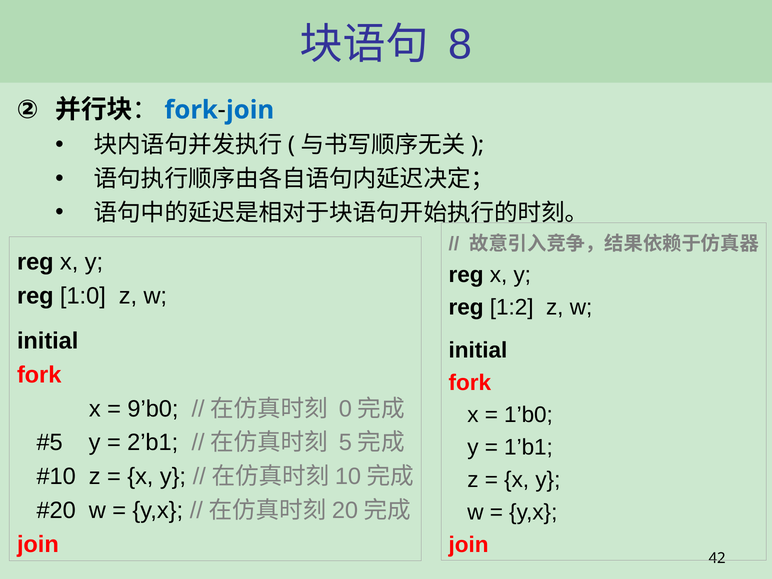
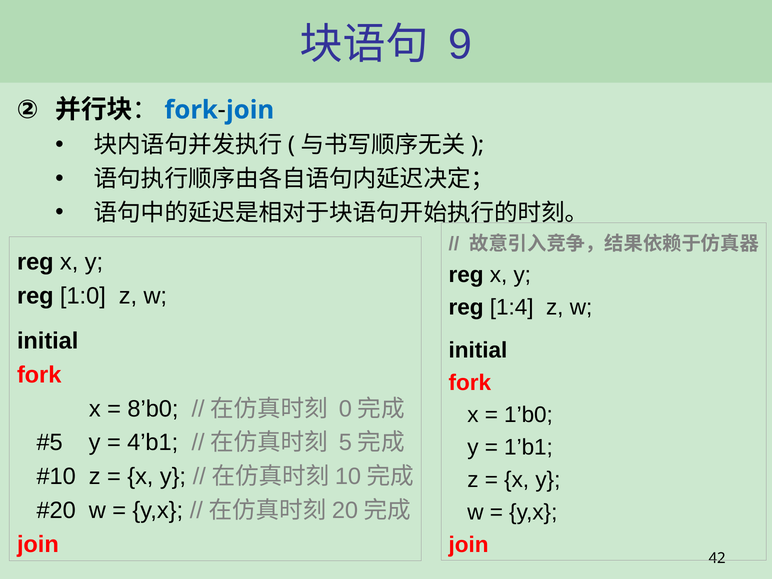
8: 8 -> 9 (460, 44)
1:2: 1:2 -> 1:4 (512, 307)
9’b0: 9’b0 -> 8’b0 (153, 409)
2’b1: 2’b1 -> 4’b1 (153, 443)
